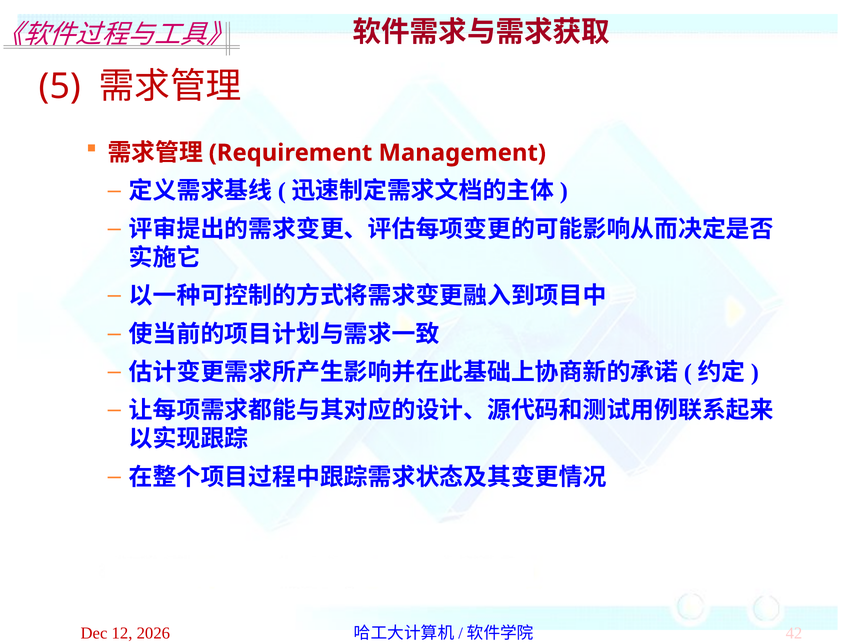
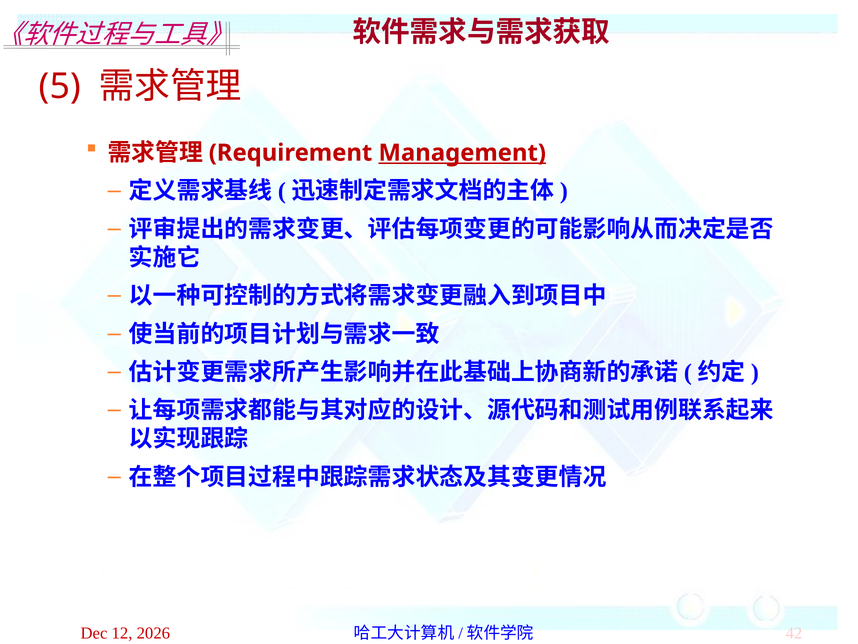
Management underline: none -> present (462, 153)
